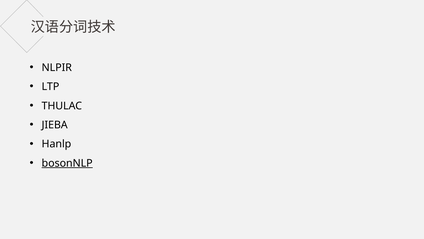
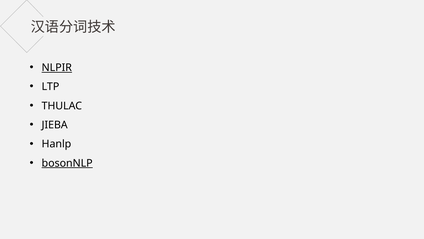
NLPIR underline: none -> present (57, 67)
